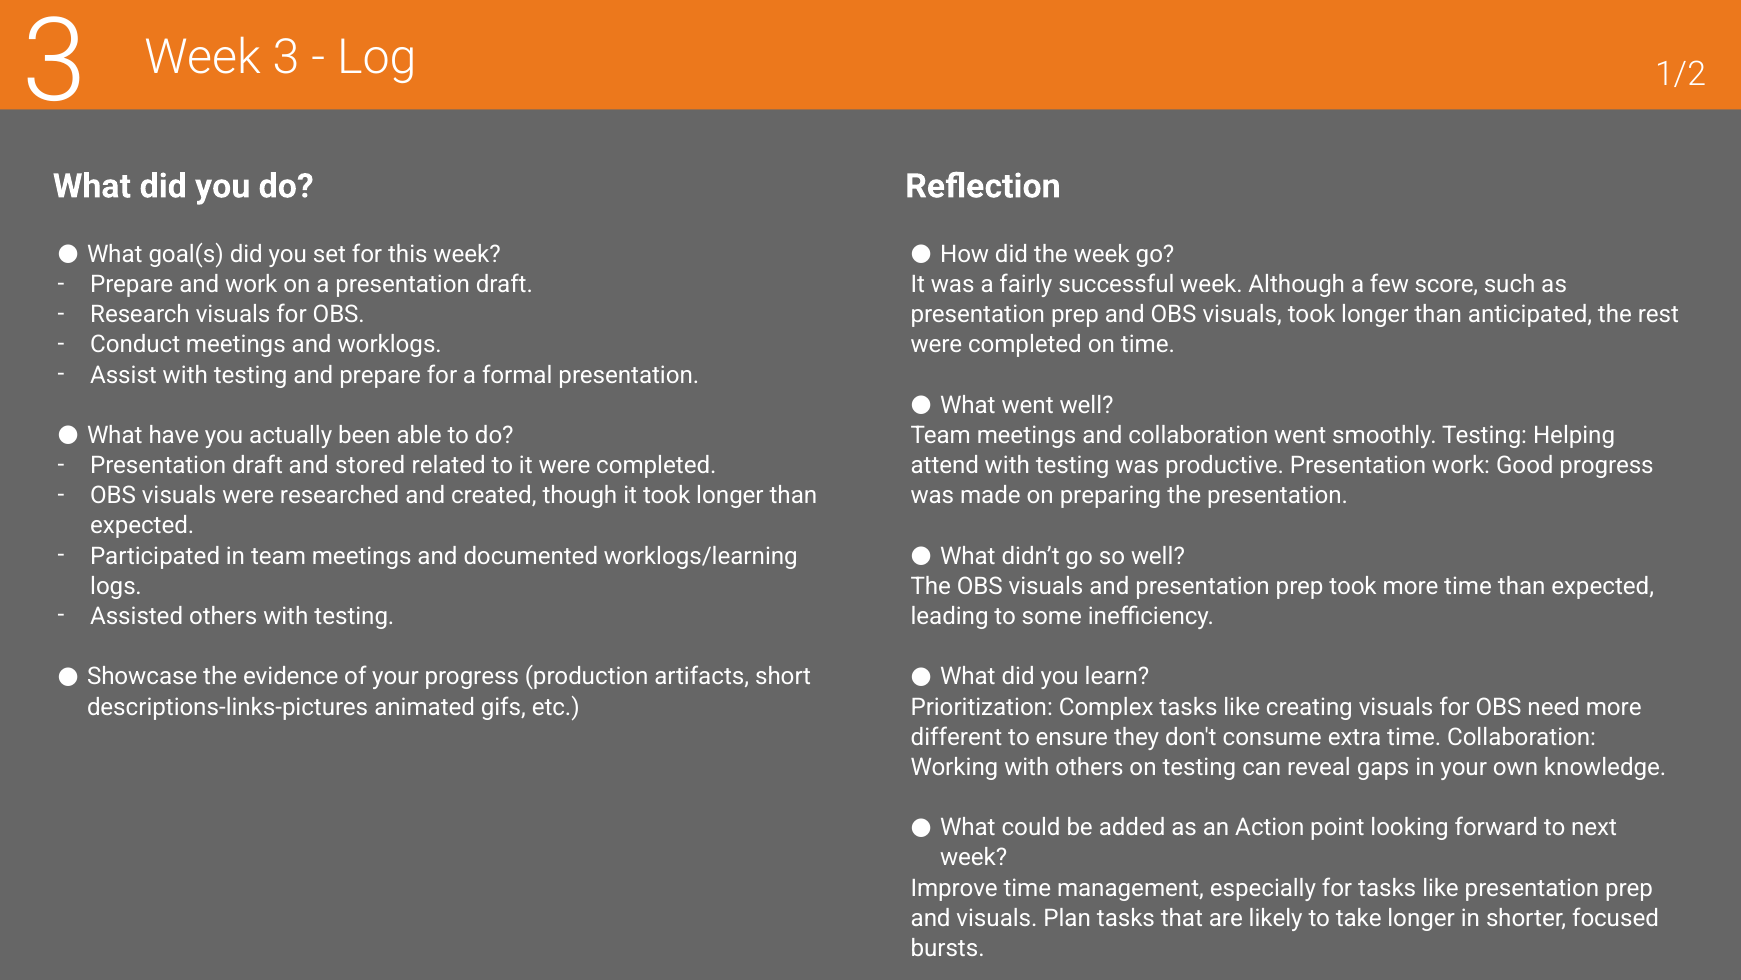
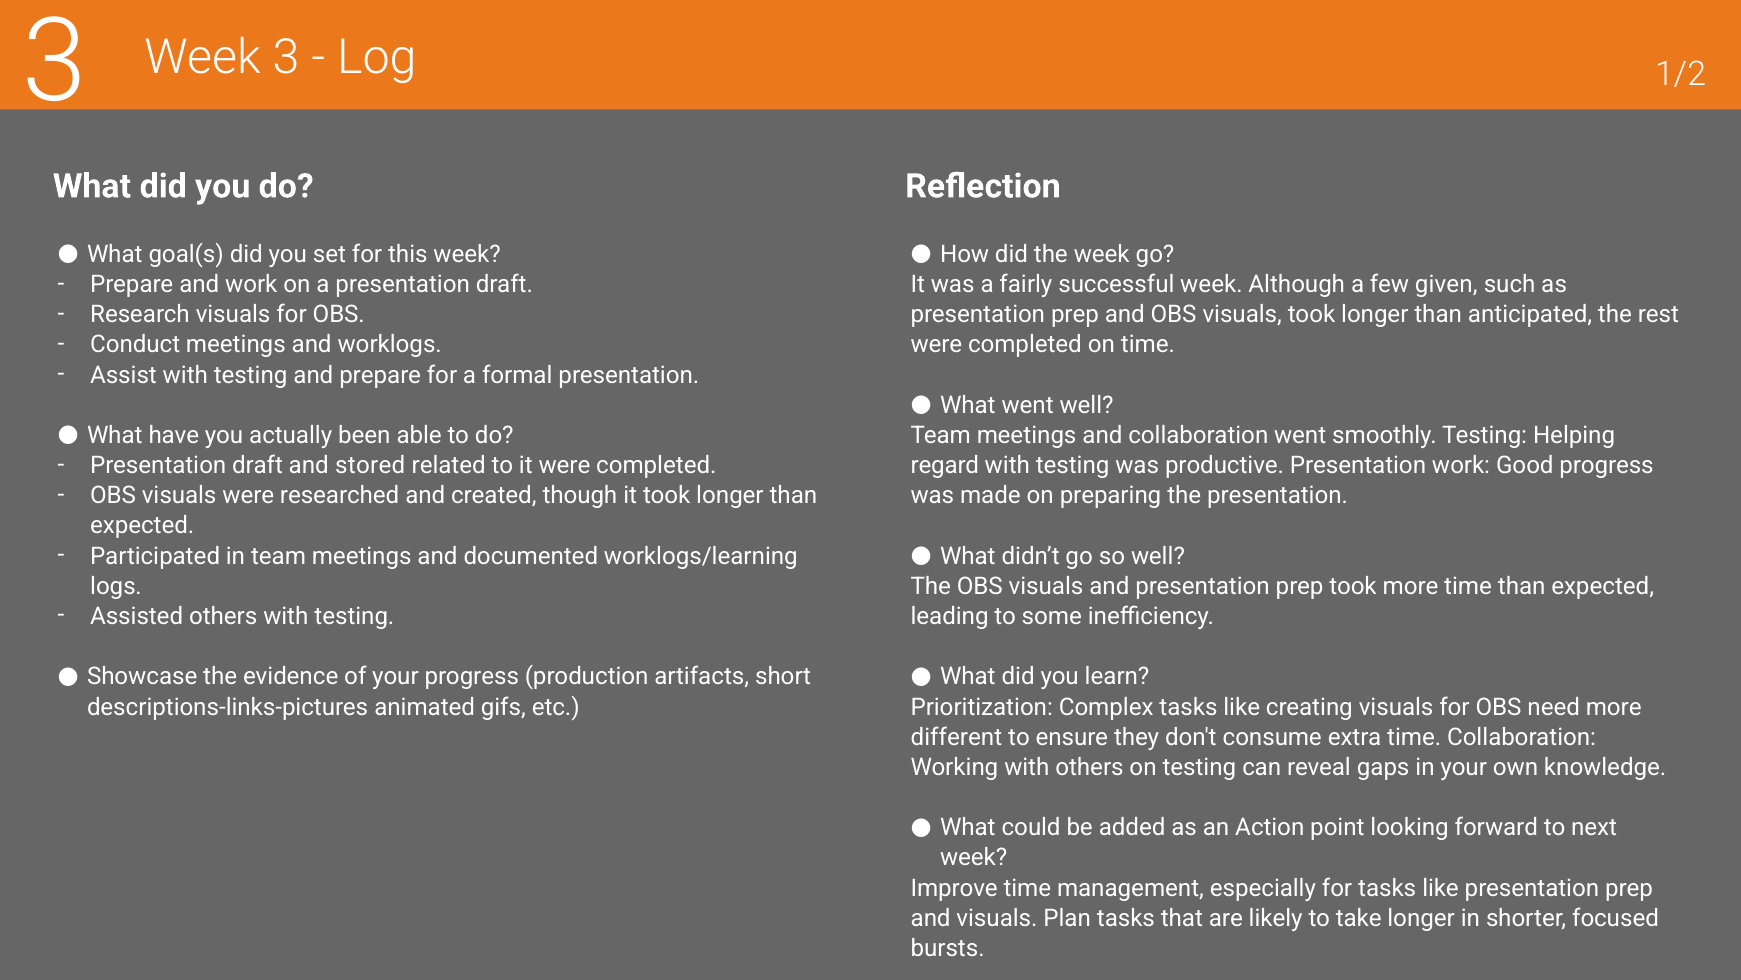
score: score -> given (1446, 284)
attend: attend -> regard (945, 465)
